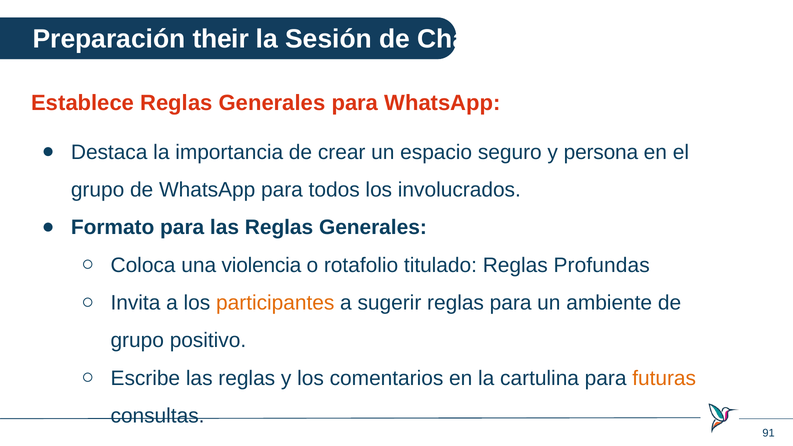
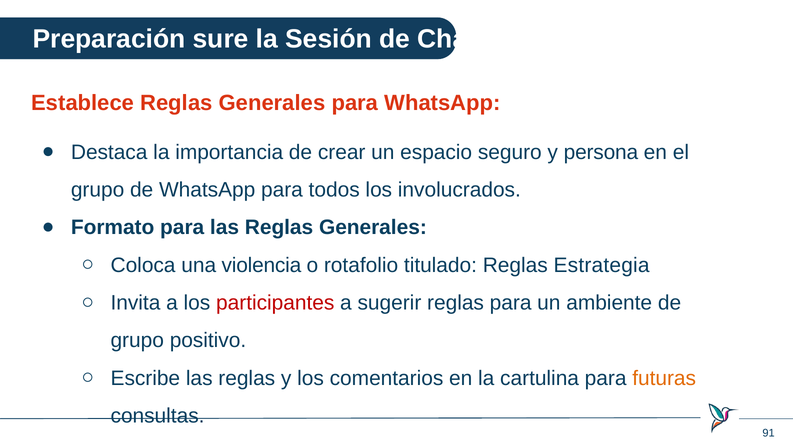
their: their -> sure (221, 39)
Profundas: Profundas -> Estrategia (602, 265)
participantes colour: orange -> red (275, 303)
